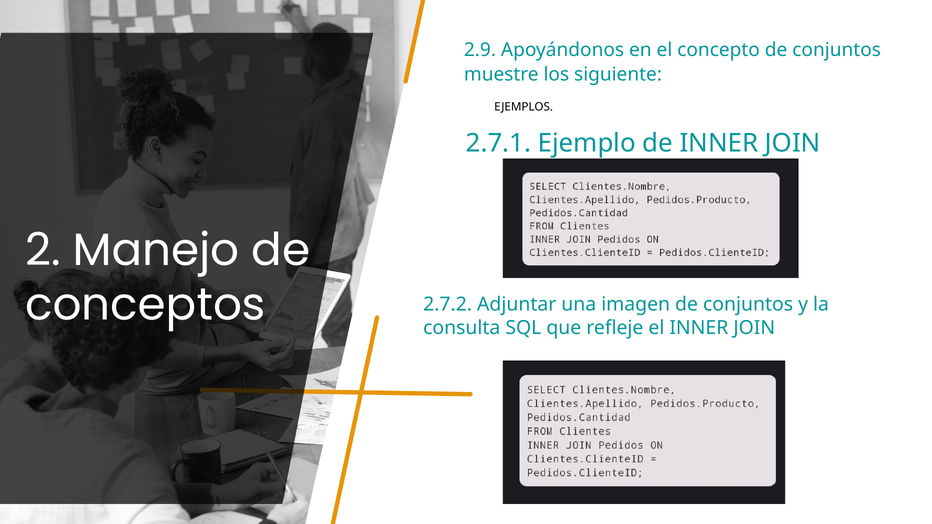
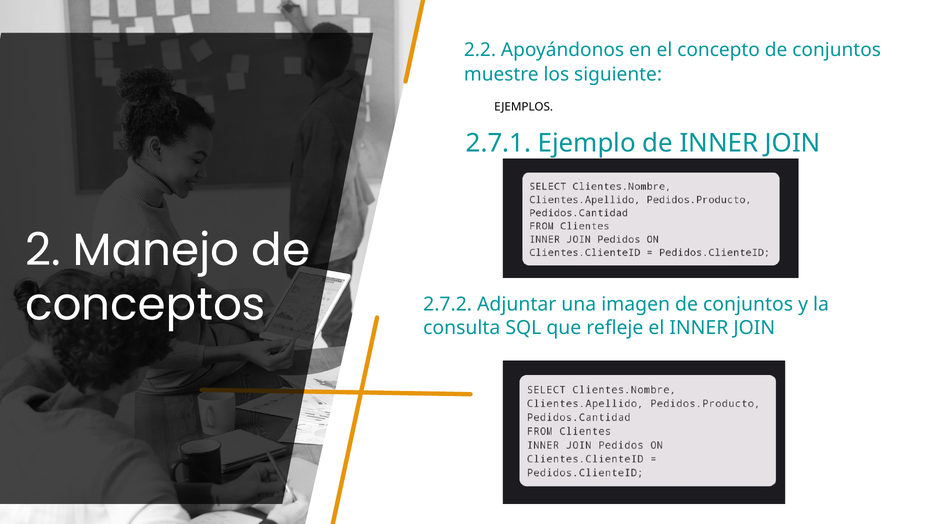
2.9: 2.9 -> 2.2 (480, 50)
